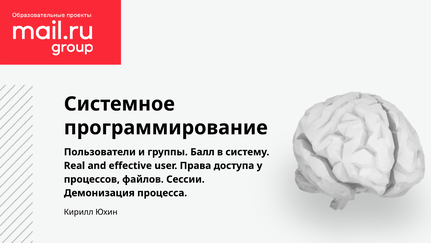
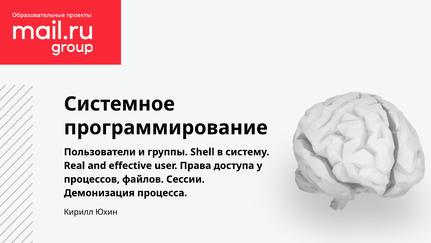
Балл: Балл -> Shell (202, 152)
